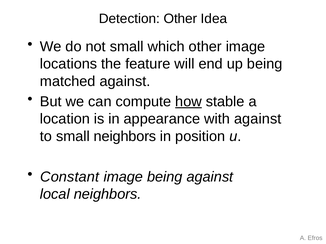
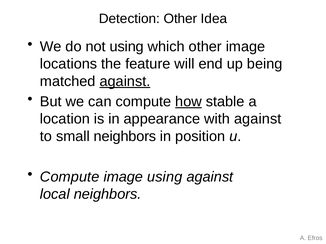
not small: small -> using (127, 47)
against underline: none -> present (125, 81)
Constant: Constant -> Compute (70, 177)
image being: being -> using (165, 177)
